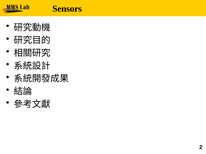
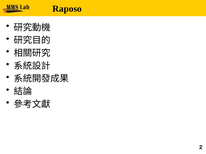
Sensors: Sensors -> Raposo (67, 9)
